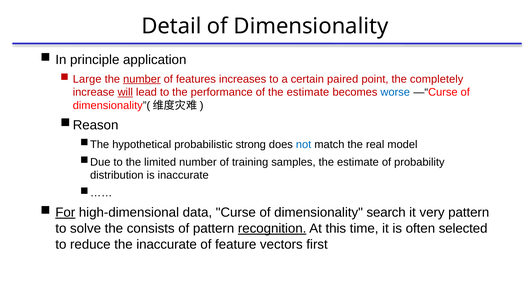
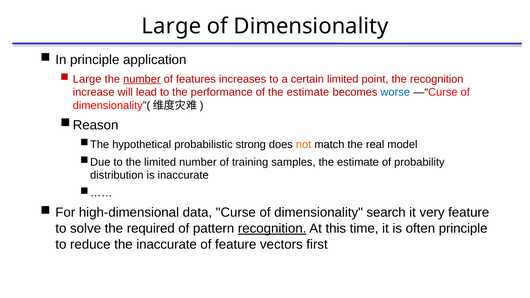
Detail: Detail -> Large (171, 26)
certain paired: paired -> limited (343, 79)
the completely: completely -> recognition (437, 79)
will underline: present -> none (125, 92)
not colour: blue -> orange (304, 144)
For underline: present -> none (65, 213)
very pattern: pattern -> feature (469, 213)
consists: consists -> required (151, 229)
often selected: selected -> principle (463, 229)
